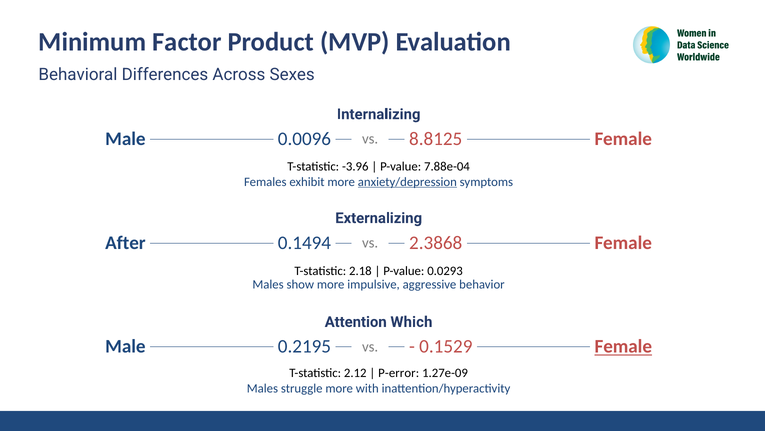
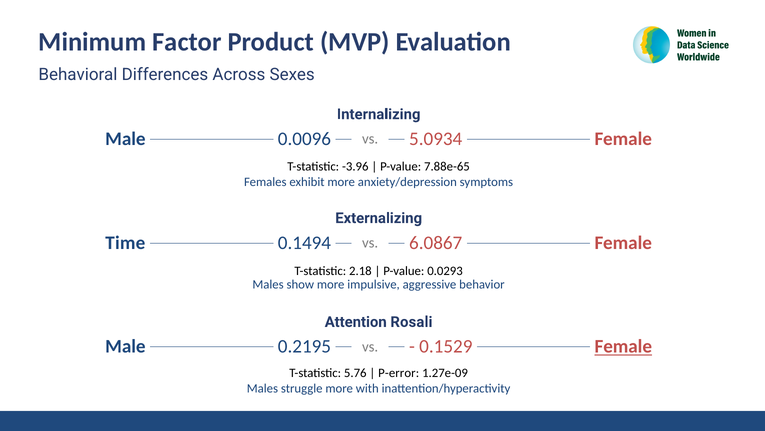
8.8125: 8.8125 -> 5.0934 (436, 139)
7.88e-04: 7.88e-04 -> 7.88e-65 (447, 166)
anxiety/depression underline: present -> none (407, 182)
After: After -> Time (125, 242)
2.3868: 2.3868 -> 6.0867 (436, 242)
Which: Which -> Rosali (411, 321)
2.12: 2.12 -> 5.76 (355, 373)
